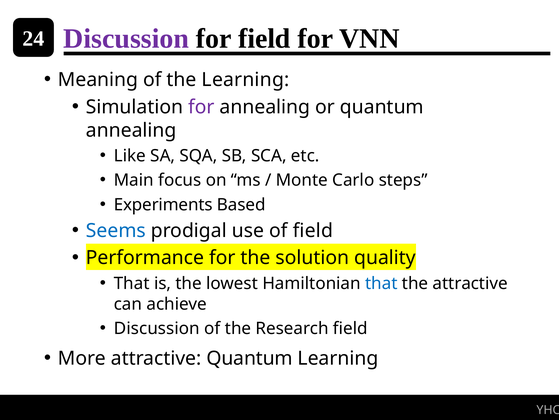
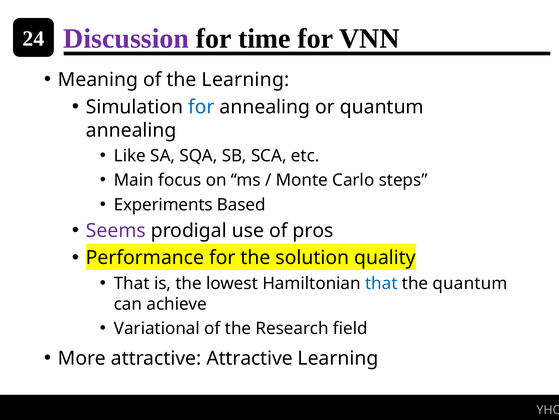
for field: field -> time (264, 39)
for colour: purple -> blue (201, 107)
Seems colour: blue -> purple (116, 230)
of field: field -> pros (313, 230)
the attractive: attractive -> quantum (470, 283)
Discussion: Discussion -> Variational (157, 328)
attractive Quantum: Quantum -> Attractive (250, 358)
